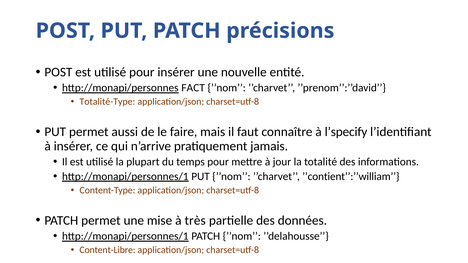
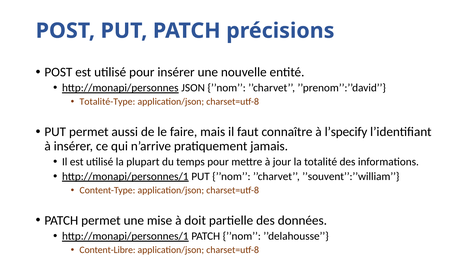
FACT: FACT -> JSON (193, 88)
’’contient’’:’’william: ’’contient’’:’’william -> ’’souvent’’:’’william (351, 177)
très: très -> doit (195, 221)
